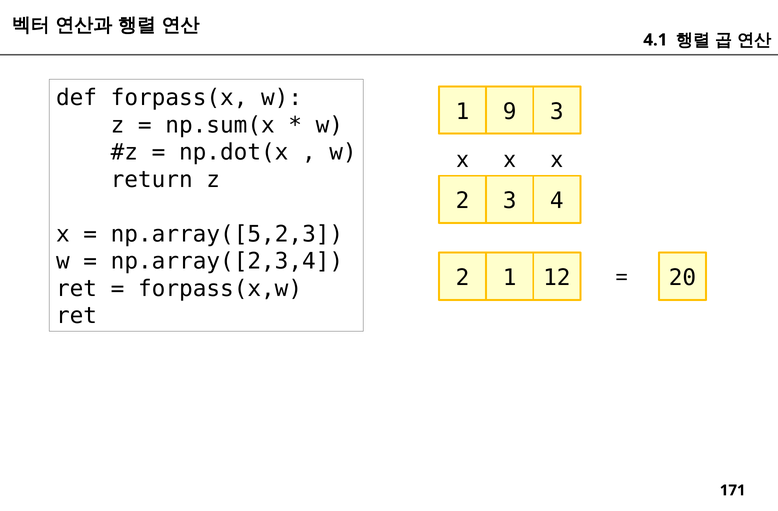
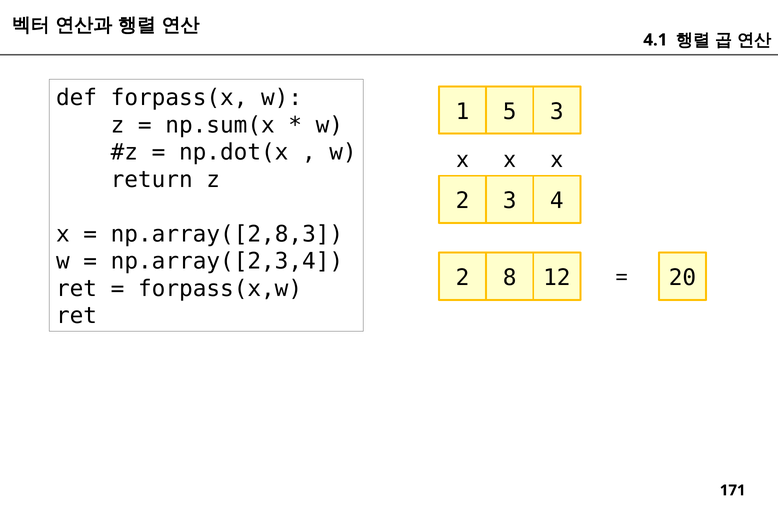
9: 9 -> 5 (510, 112)
np.array([5,2,3: np.array([5,2,3 -> np.array([2,8,3 (227, 234)
2 1: 1 -> 8 (510, 278)
